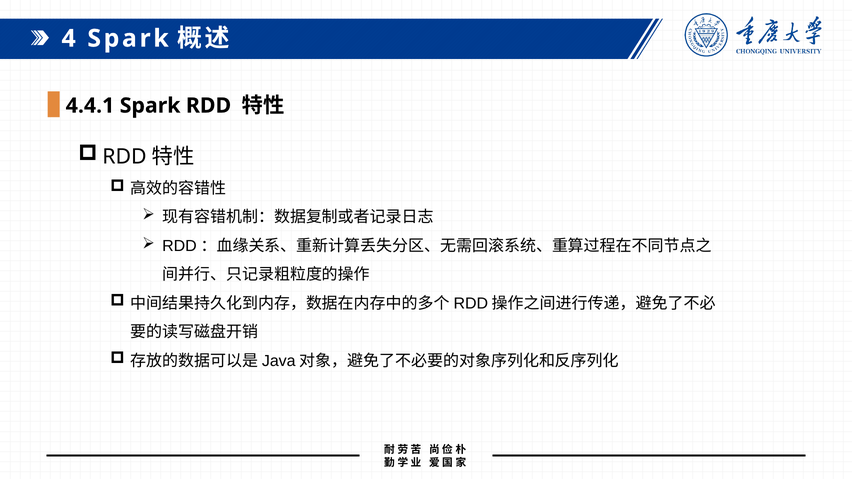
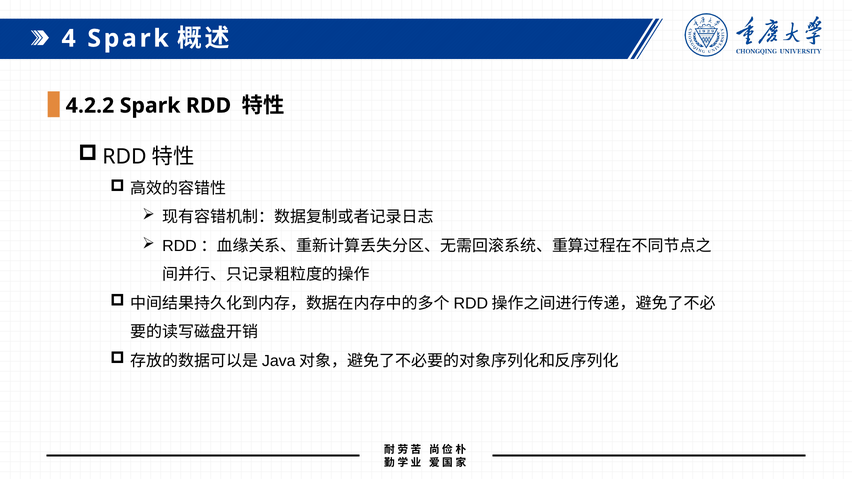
4.4.1: 4.4.1 -> 4.2.2 (90, 106)
